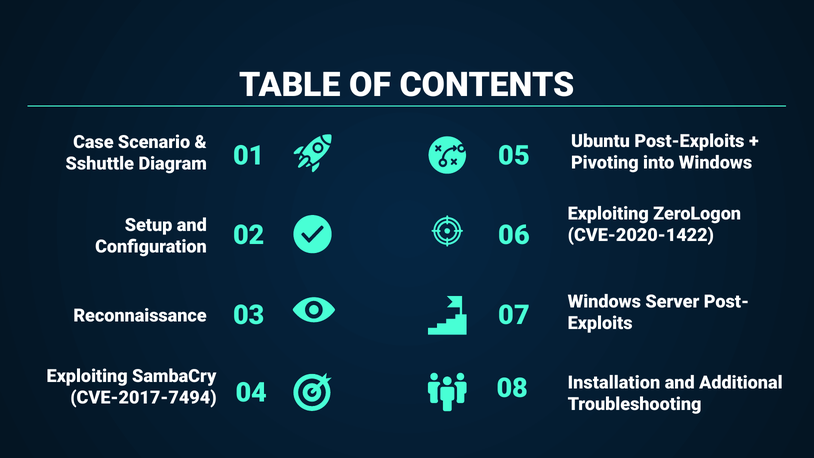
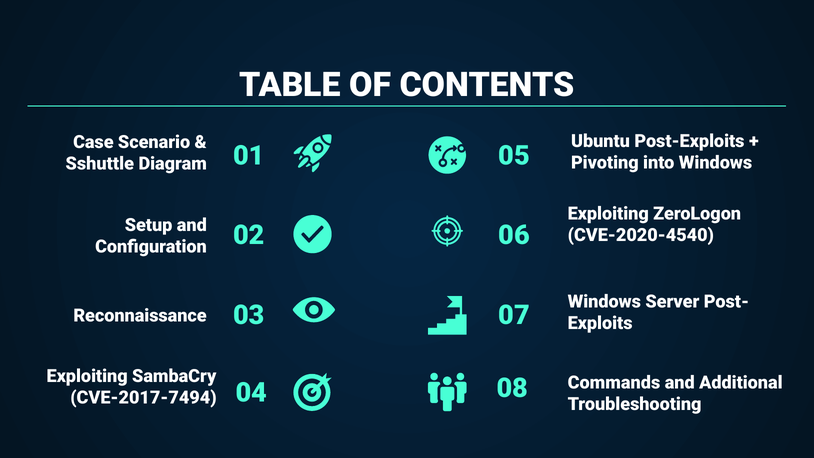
CVE-2020-1422: CVE-2020-1422 -> CVE-2020-4540 (641, 235)
Installation: Installation -> Commands (614, 383)
